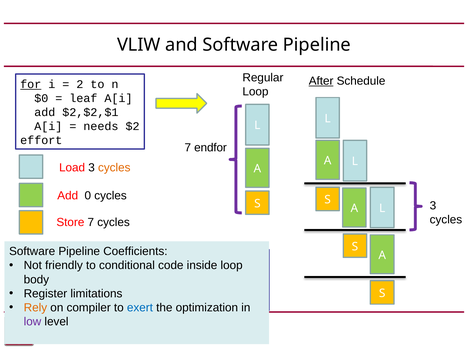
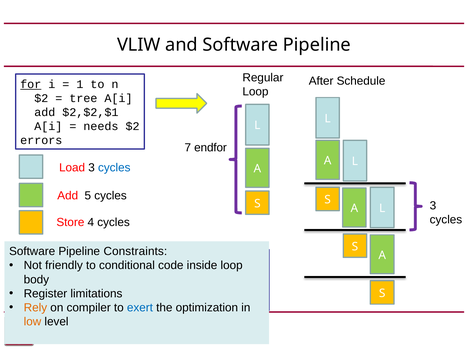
After underline: present -> none (321, 81)
2: 2 -> 1 (80, 84)
$0: $0 -> $2 (41, 98)
leaf: leaf -> tree (83, 98)
effort: effort -> errors (41, 140)
cycles colour: orange -> blue (114, 168)
0: 0 -> 5 (88, 196)
Store 7: 7 -> 4 (91, 222)
Coefficients: Coefficients -> Constraints (135, 251)
low colour: purple -> orange (32, 322)
